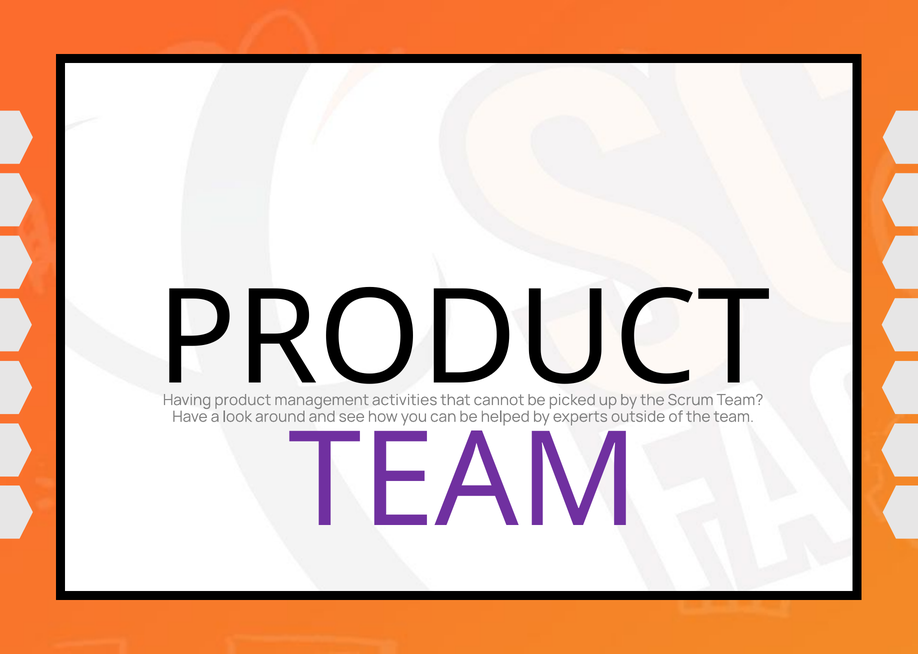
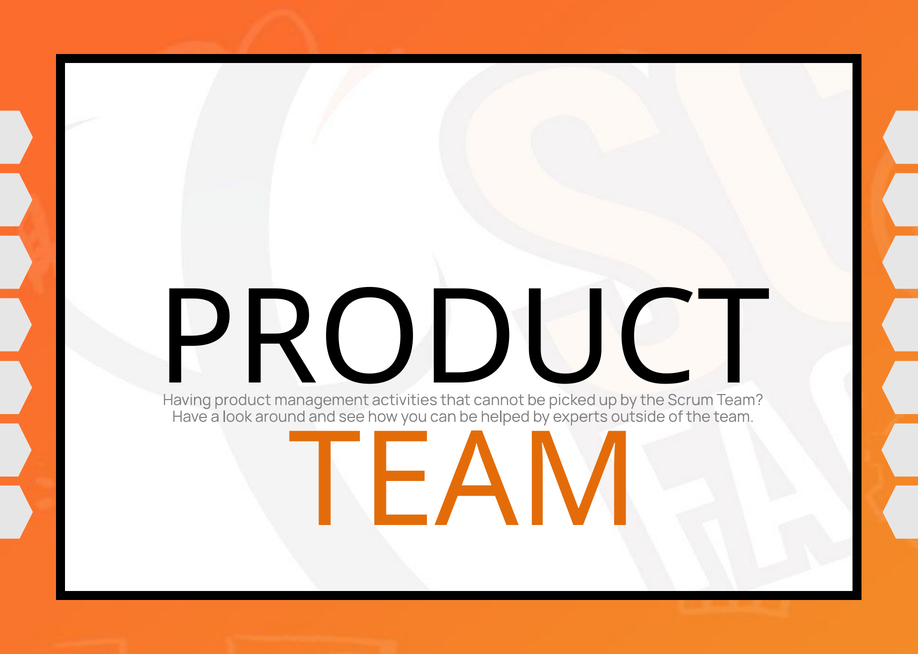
TEAM colour: purple -> orange (464, 482)
